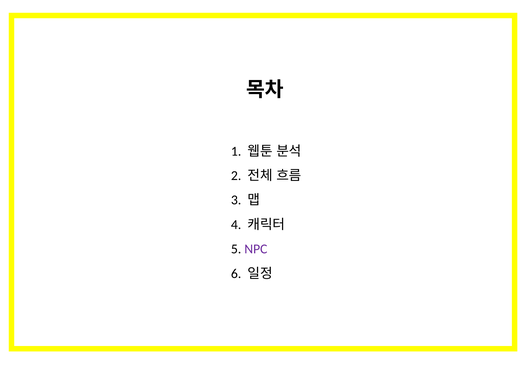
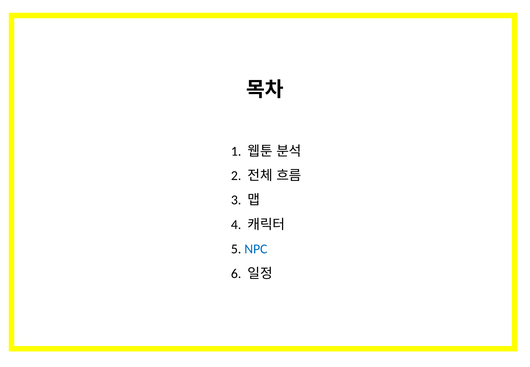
NPC colour: purple -> blue (256, 249)
